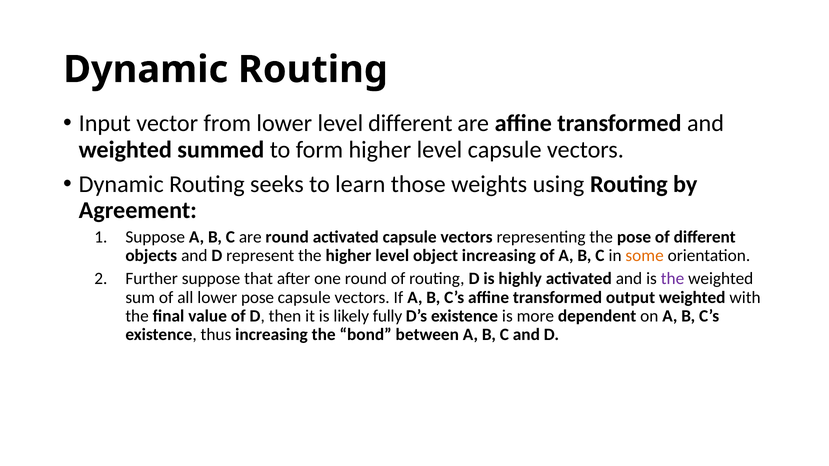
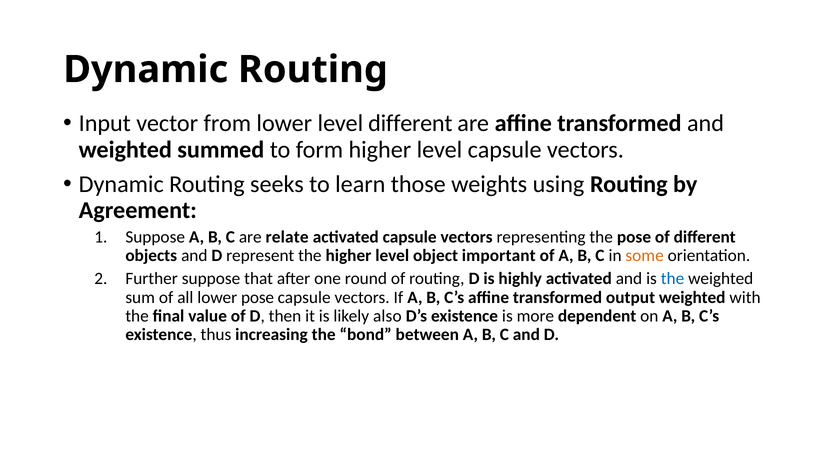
are round: round -> relate (287, 237)
object increasing: increasing -> important (499, 256)
the colour: purple -> blue (672, 279)
fully: fully -> also (387, 316)
